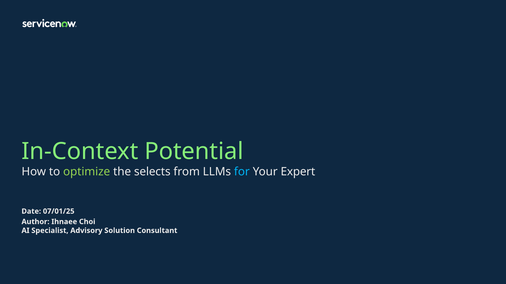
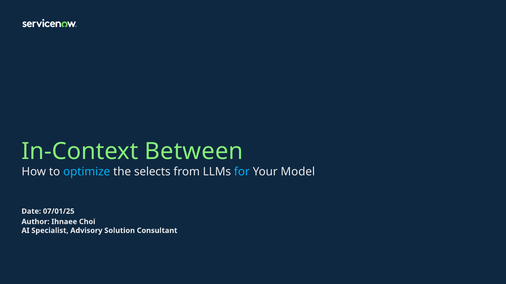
Potential: Potential -> Between (194, 152)
optimize colour: light green -> light blue (87, 172)
Expert: Expert -> Model (298, 172)
